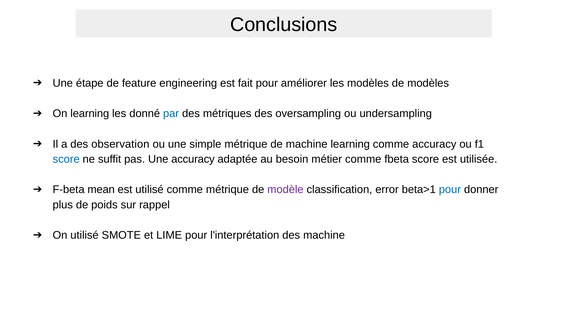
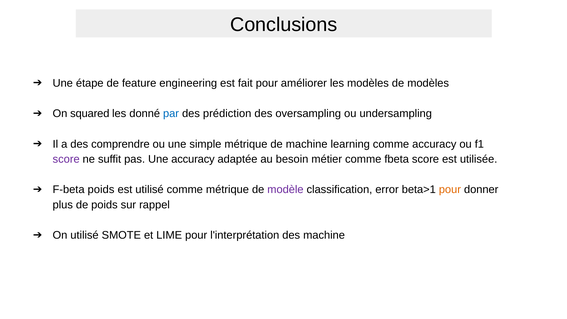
On learning: learning -> squared (90, 114)
métriques: métriques -> prédiction (227, 114)
observation: observation -> comprendre (120, 144)
score colour: blue -> purple (66, 159)
F-beta mean: mean -> poids (101, 190)
pour colour: blue -> orange (450, 190)
